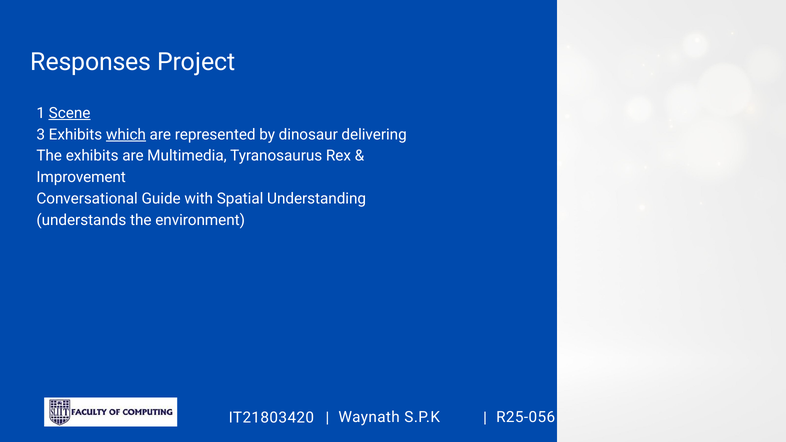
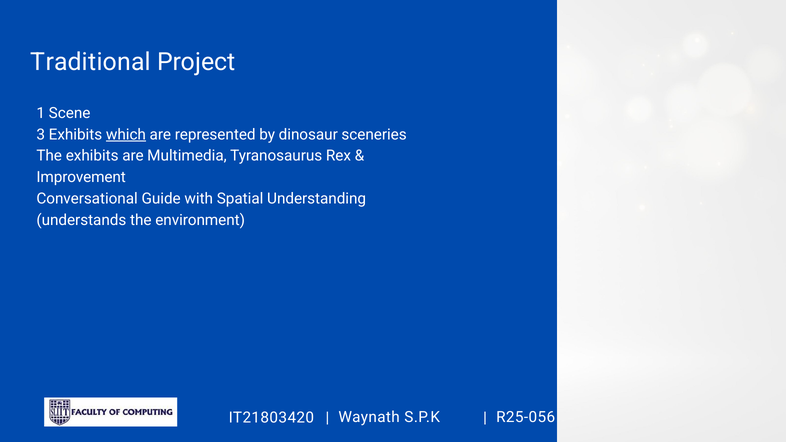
Responses: Responses -> Traditional (91, 62)
Scene underline: present -> none (70, 113)
delivering: delivering -> sceneries (374, 135)
